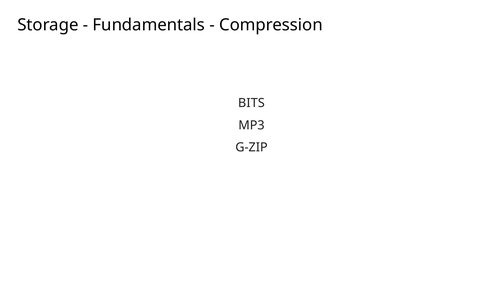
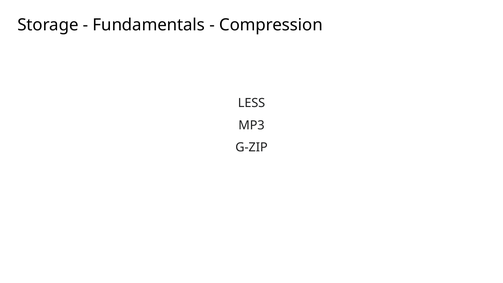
BITS: BITS -> LESS (252, 103)
